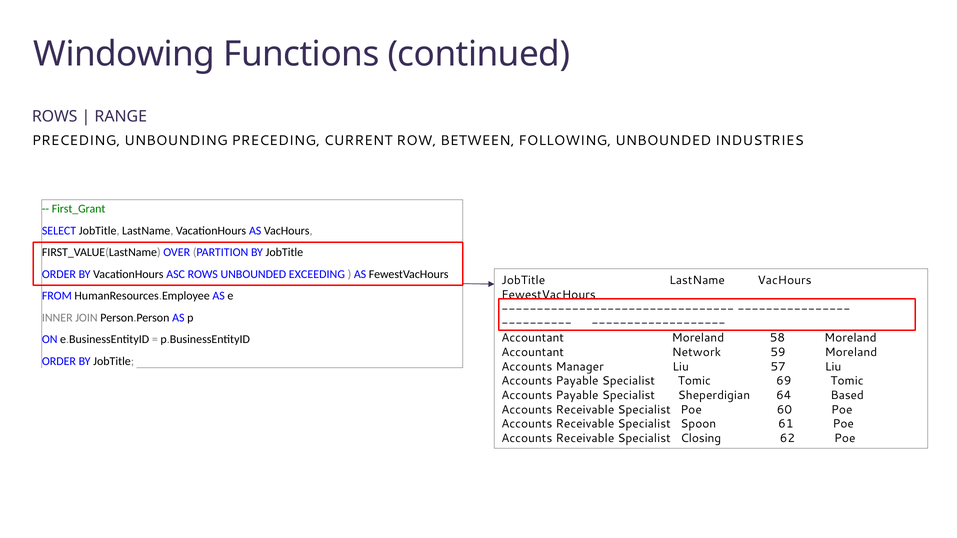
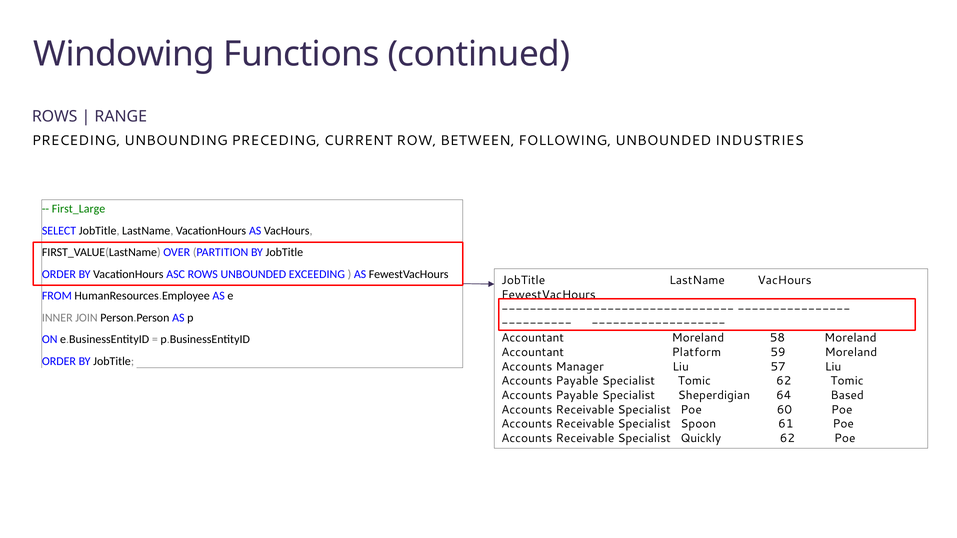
First_Grant: First_Grant -> First_Large (79, 209)
Network: Network -> Platform (696, 352)
Tomic 69: 69 -> 62 (784, 381)
Closing: Closing -> Quickly (701, 439)
